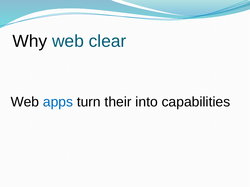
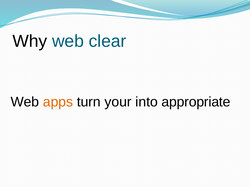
apps colour: blue -> orange (58, 102)
their: their -> your (118, 102)
capabilities: capabilities -> appropriate (196, 102)
